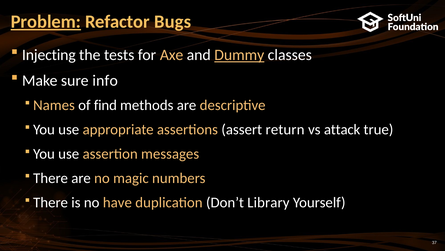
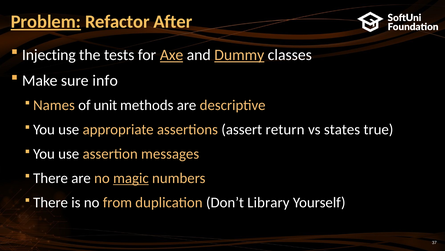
Bugs: Bugs -> After (173, 22)
Axe underline: none -> present (172, 55)
find: find -> unit (105, 105)
attack: attack -> states (342, 129)
magic underline: none -> present (131, 178)
have: have -> from (117, 202)
